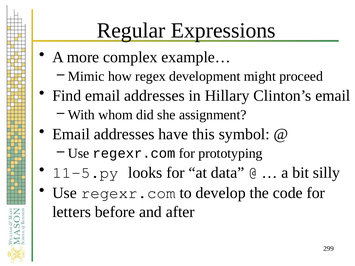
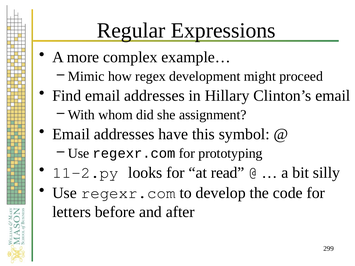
11-5.py: 11-5.py -> 11-2.py (86, 173)
data: data -> read (228, 173)
